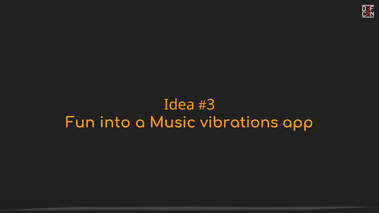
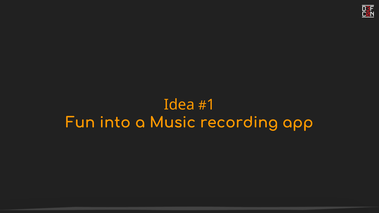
3: 3 -> 1 (211, 105)
vibrations: vibrations -> recording (239, 123)
